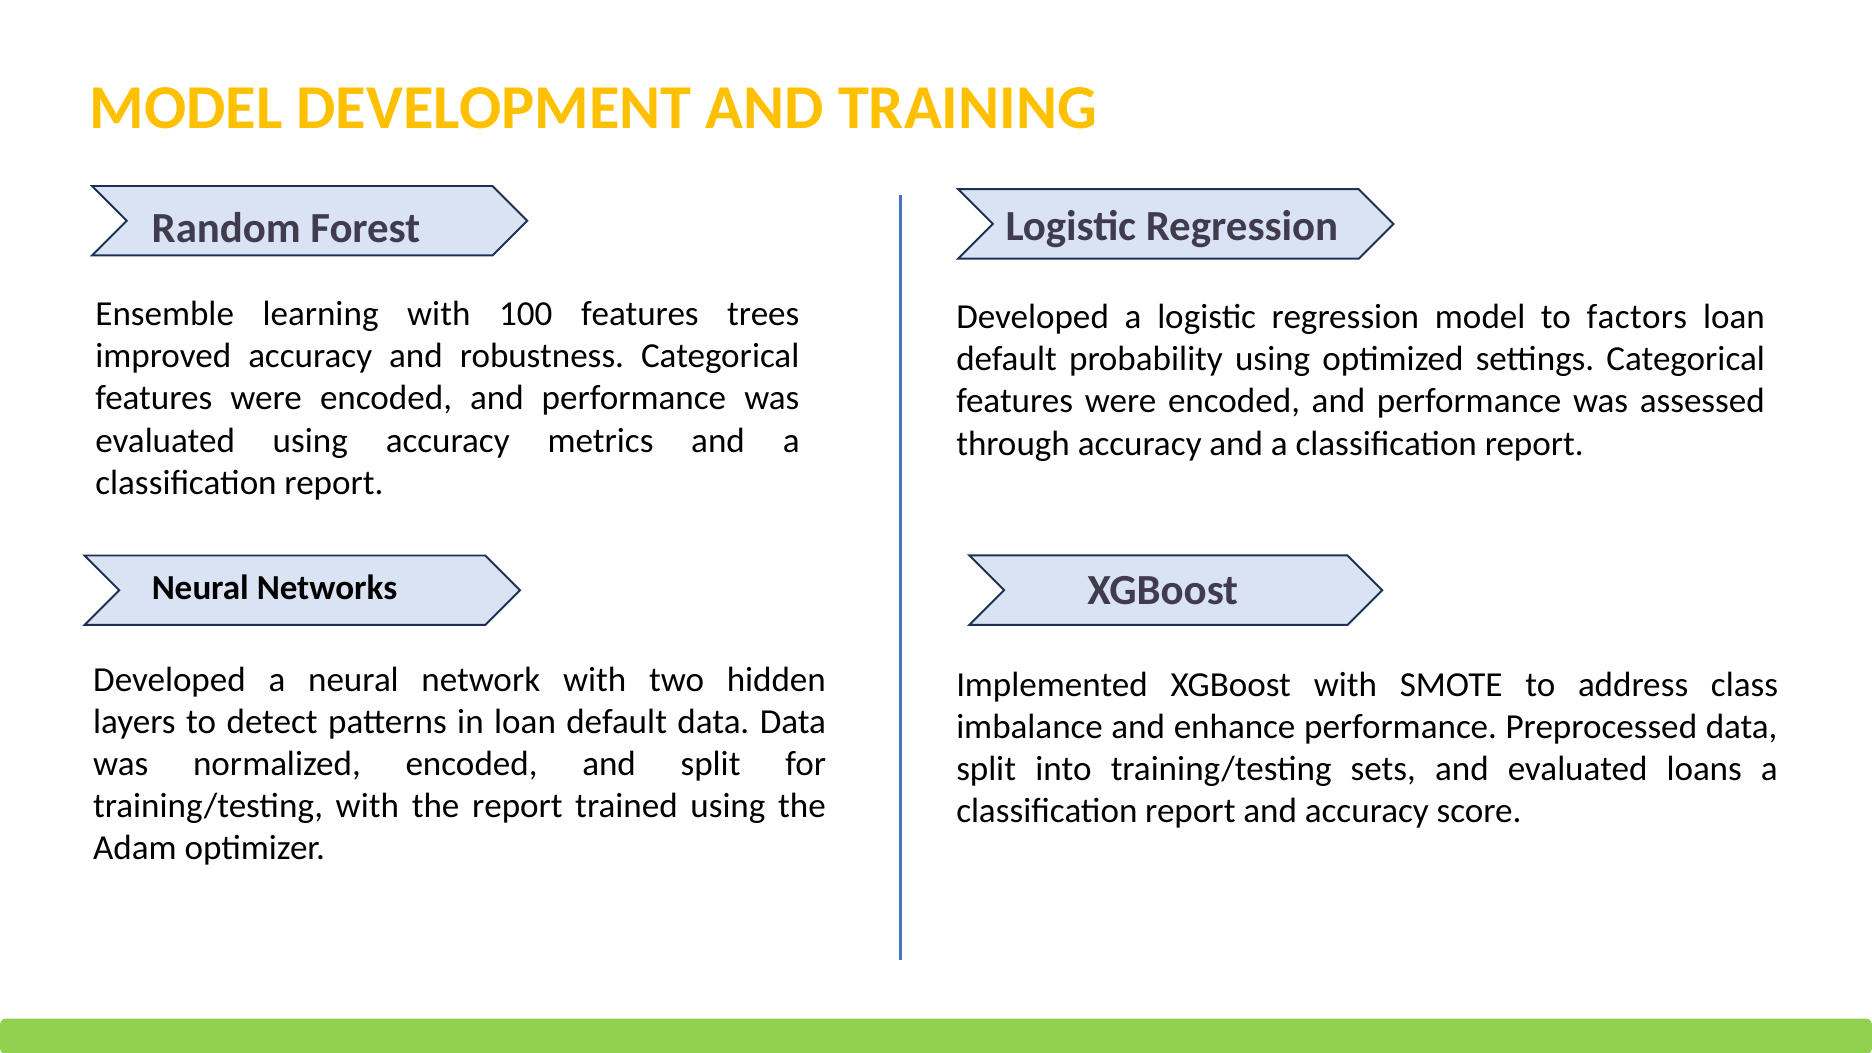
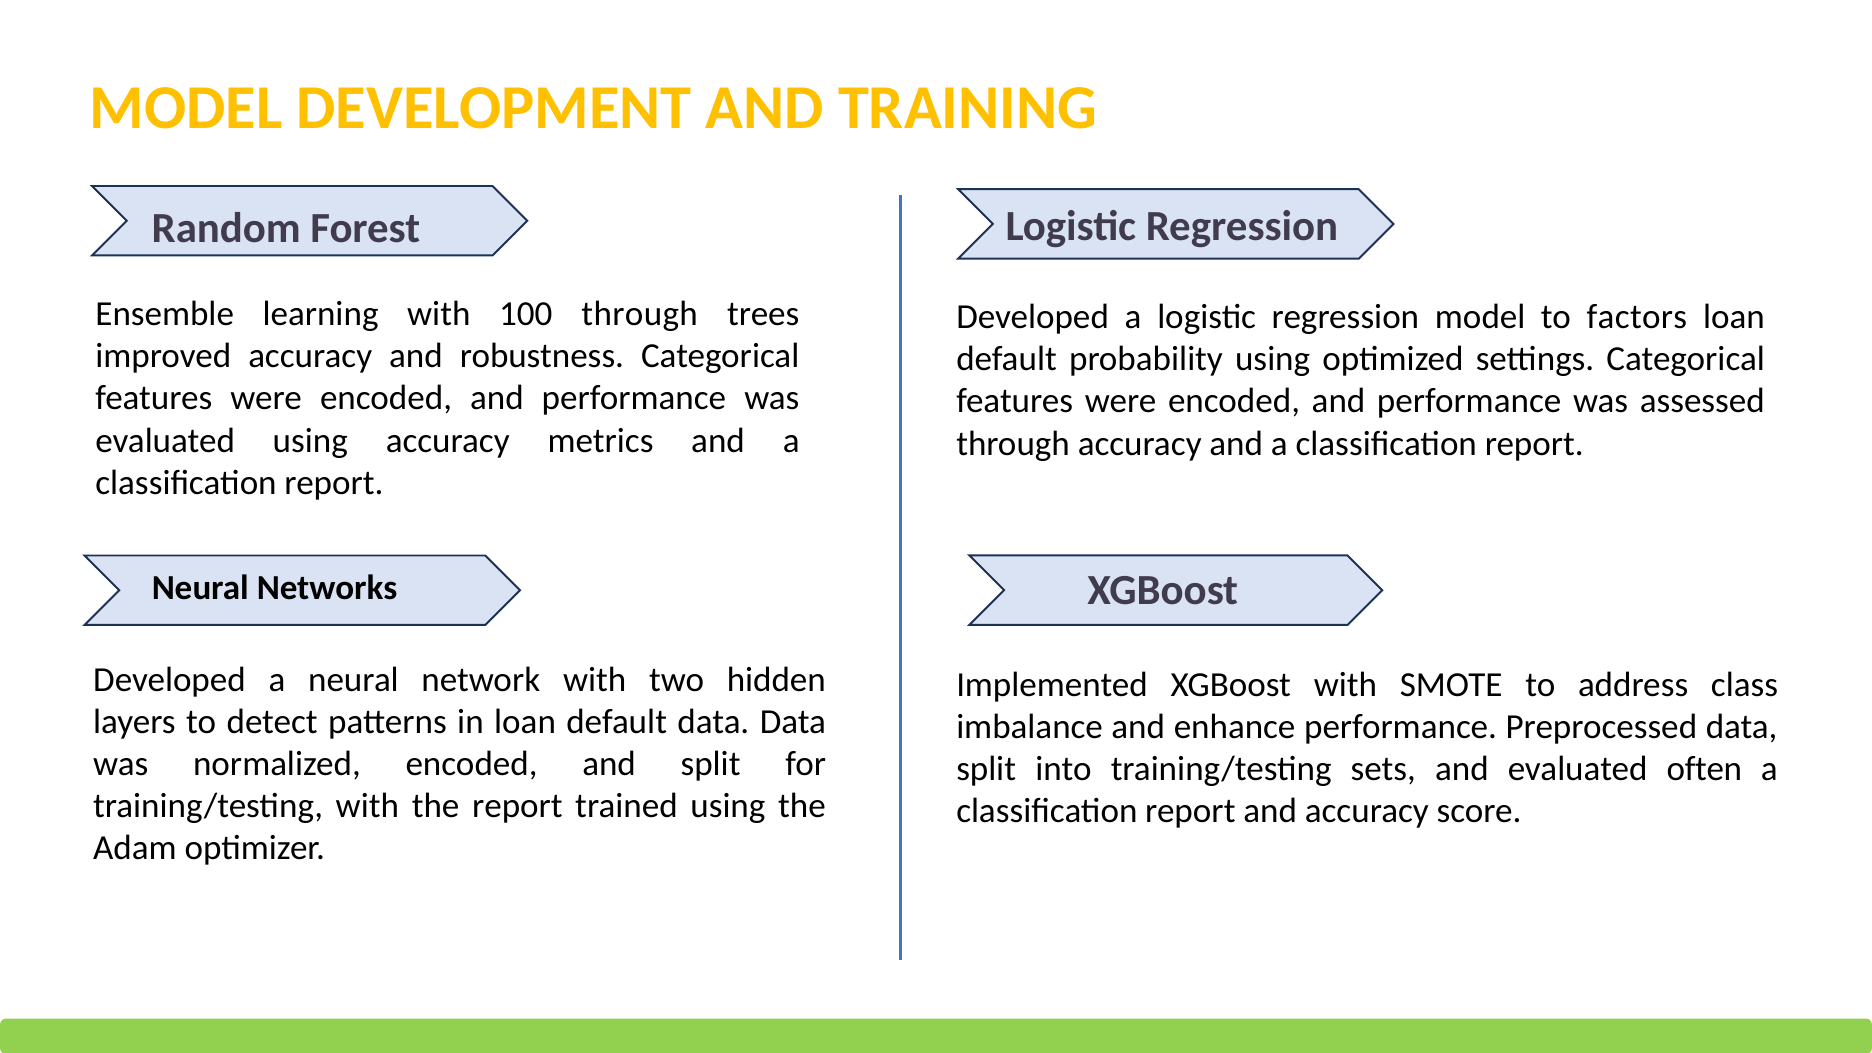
100 features: features -> through (640, 314)
loans: loans -> often (1704, 769)
